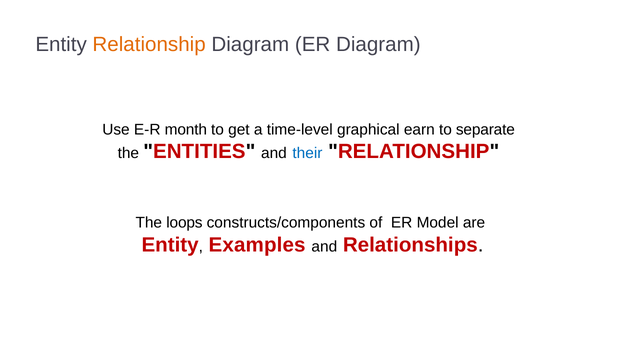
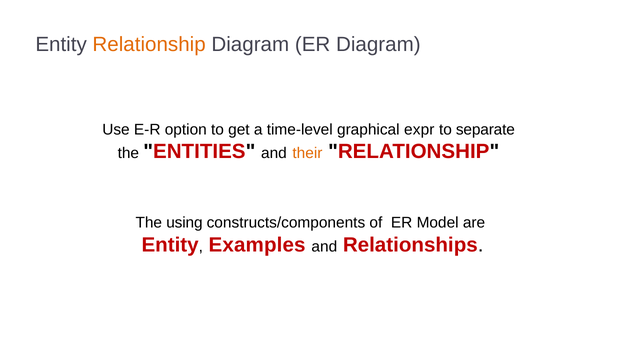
month: month -> option (186, 129)
earn: earn -> expr (419, 129)
their colour: blue -> orange (307, 153)
loops: loops -> using (184, 223)
